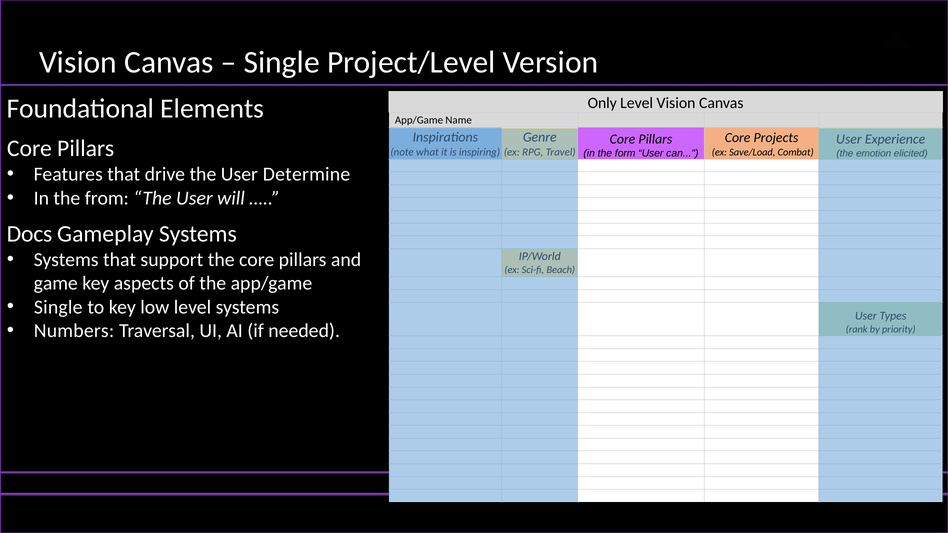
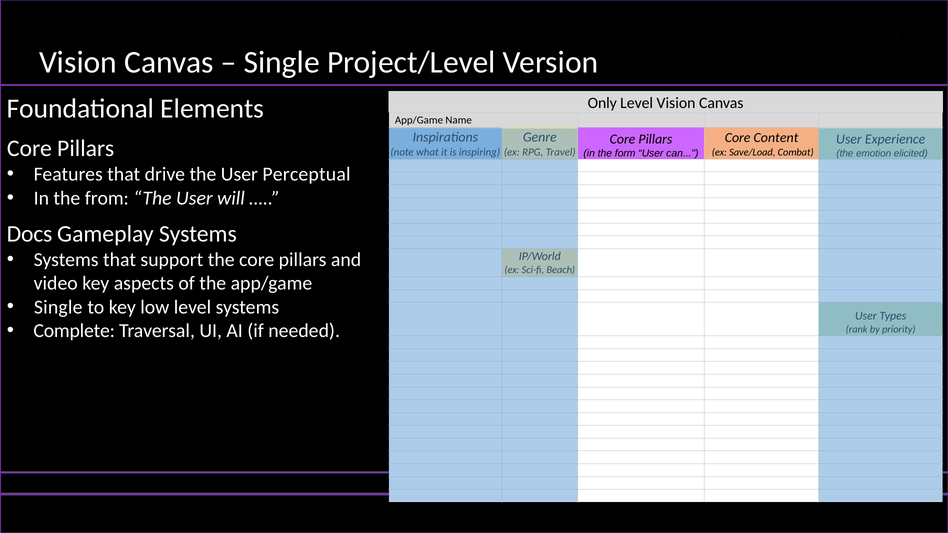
Projects: Projects -> Content (776, 138)
Determine: Determine -> Perceptual (307, 175)
game: game -> video (56, 284)
Numbers: Numbers -> Complete (74, 331)
